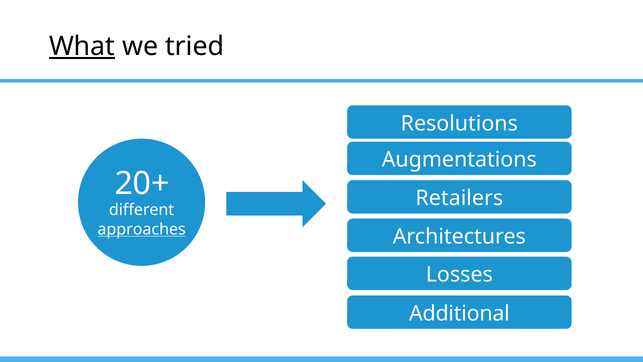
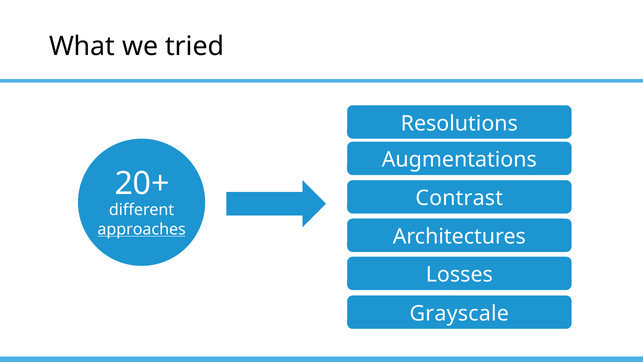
What underline: present -> none (82, 46)
Retailers: Retailers -> Contrast (459, 198)
Additional: Additional -> Grayscale (459, 313)
